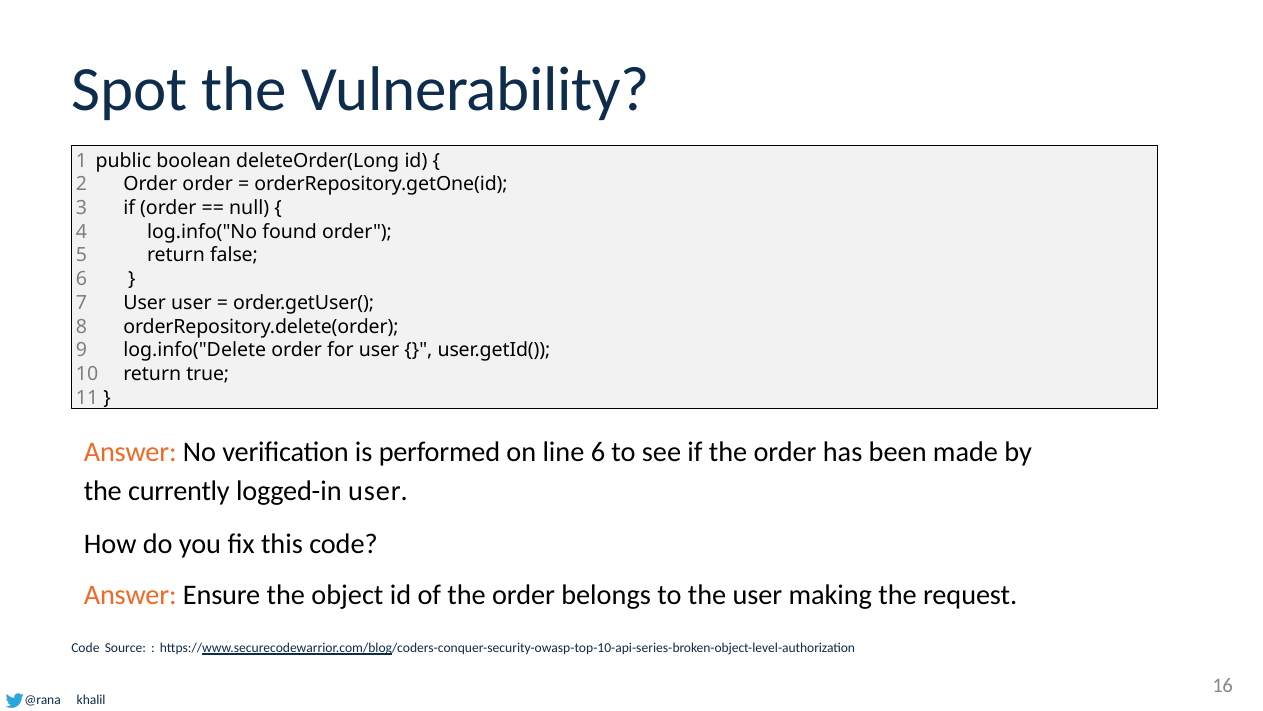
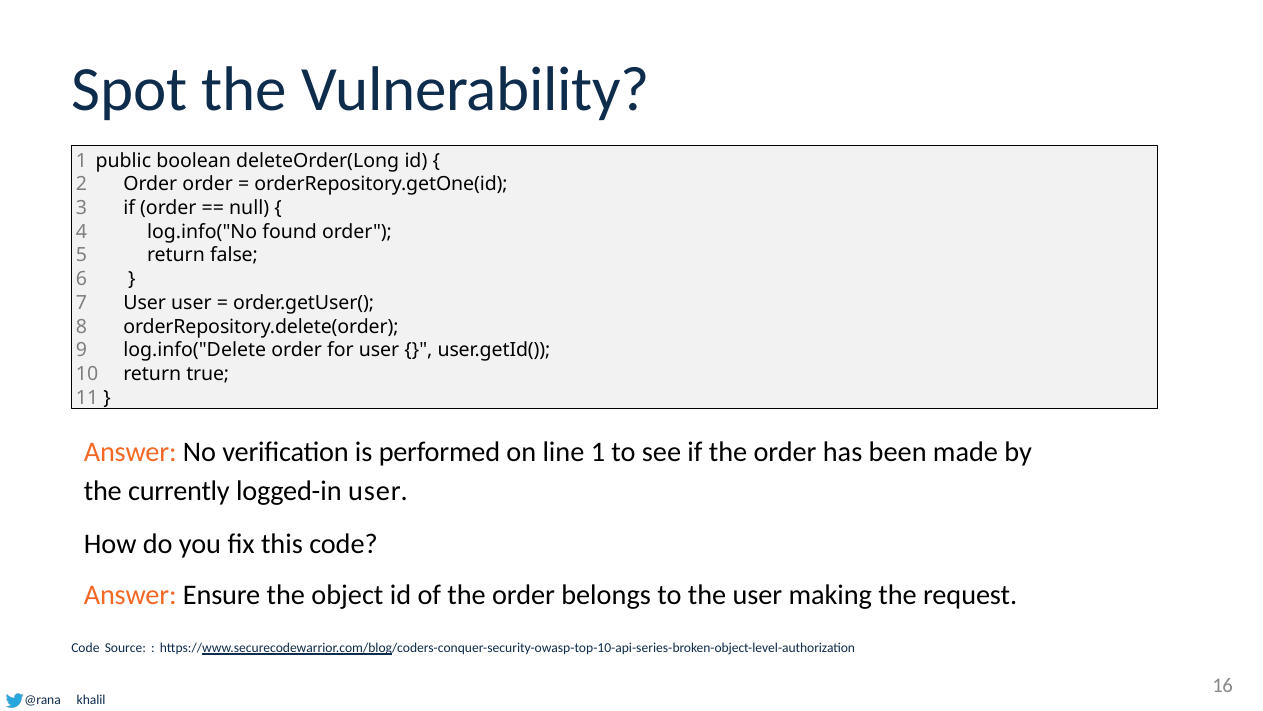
line 6: 6 -> 1 (598, 451)
